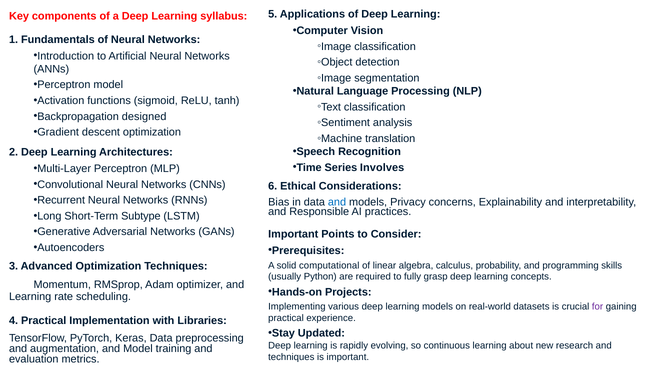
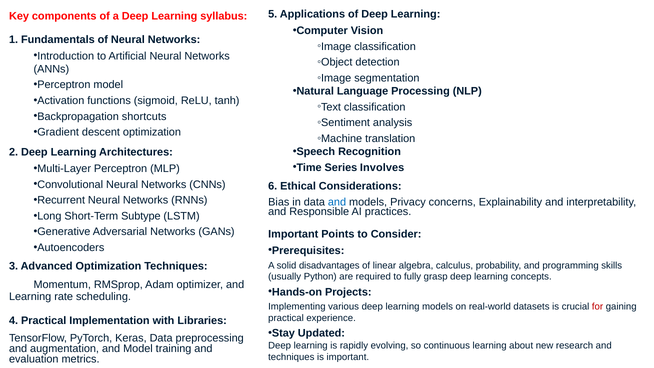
designed: designed -> shortcuts (144, 116)
computational: computational -> disadvantages (329, 265)
for colour: purple -> red (598, 307)
